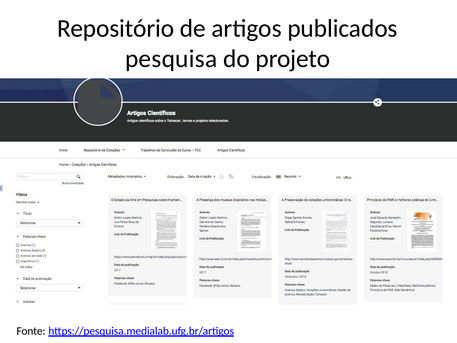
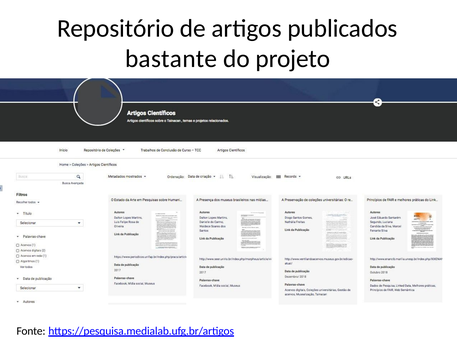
pesquisa: pesquisa -> bastante (171, 59)
